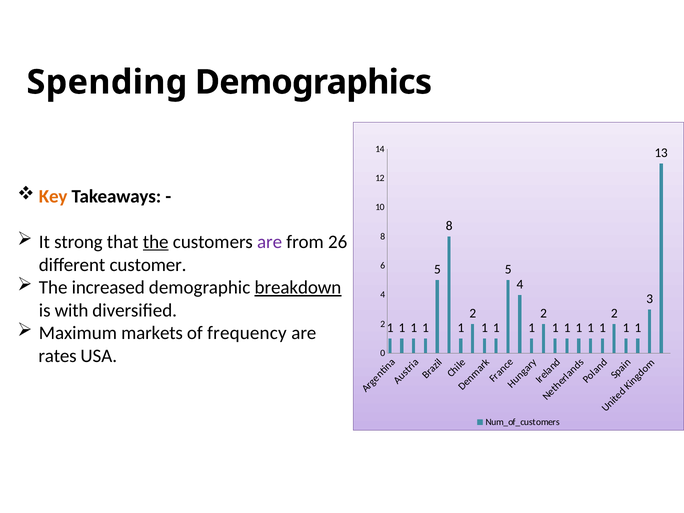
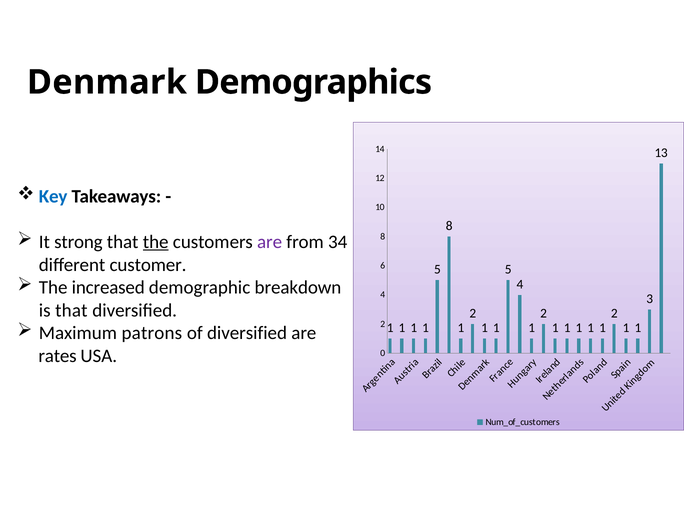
Spending: Spending -> Denmark (107, 82)
Key colour: orange -> blue (53, 196)
26: 26 -> 34 (338, 242)
breakdown underline: present -> none (298, 288)
is with: with -> that (71, 310)
markets: markets -> patrons (152, 333)
of frequency: frequency -> diversified (247, 333)
